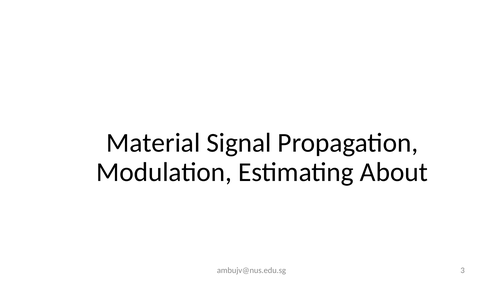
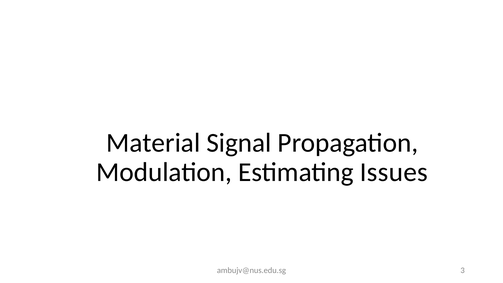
About: About -> Issues (394, 172)
